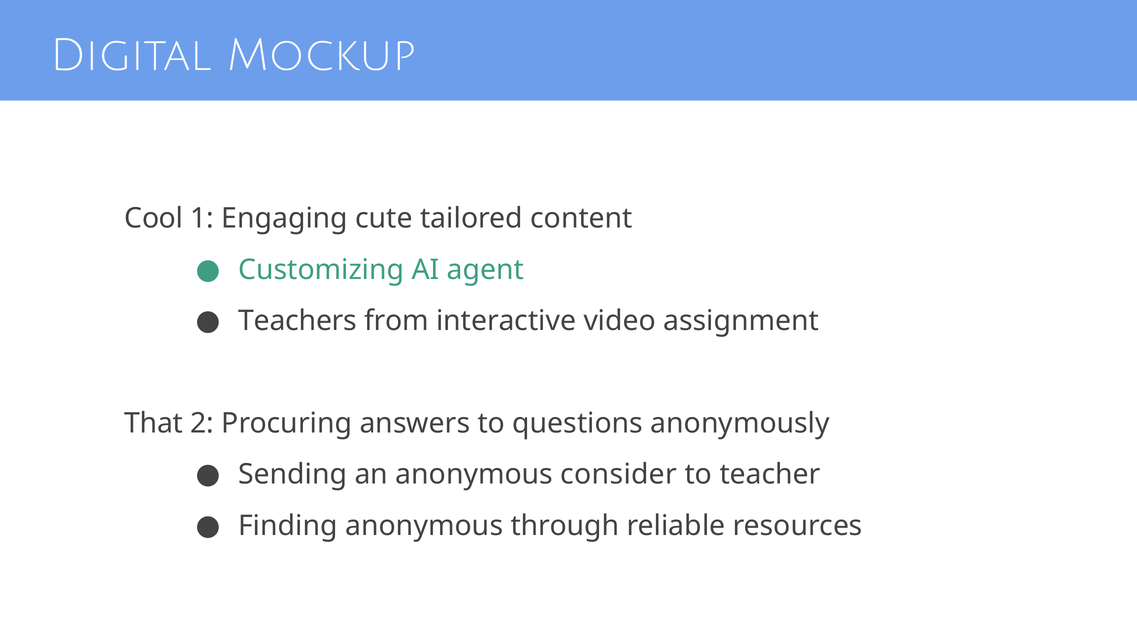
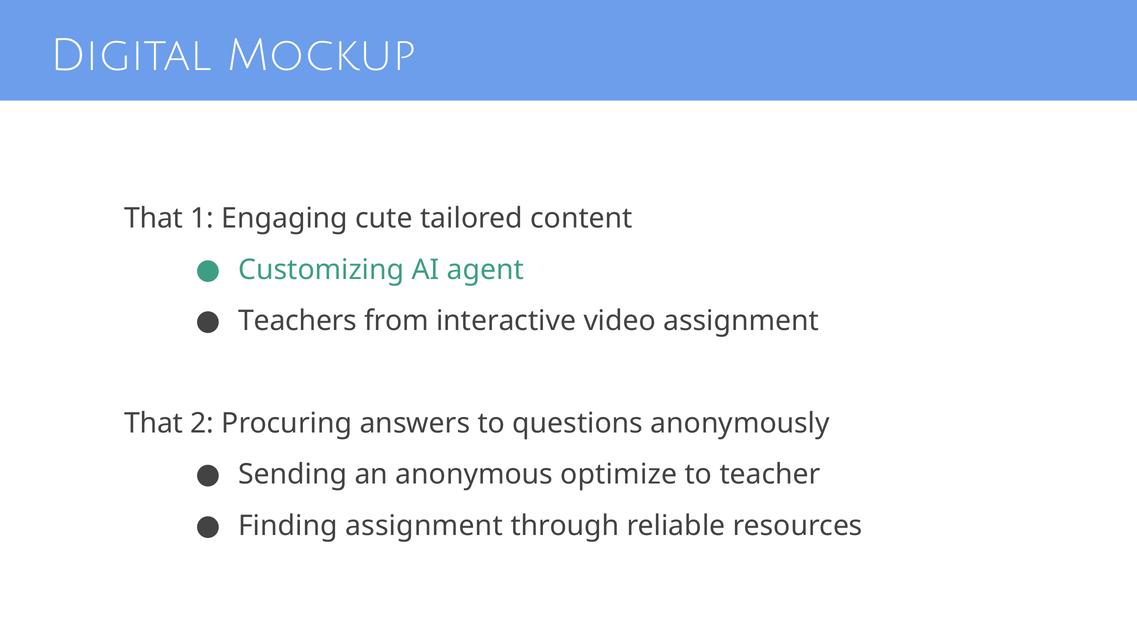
Cool: Cool -> That (154, 218)
consider: consider -> optimize (619, 474)
Finding anonymous: anonymous -> assignment (424, 525)
